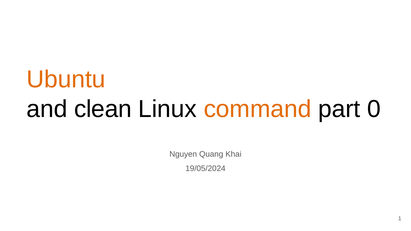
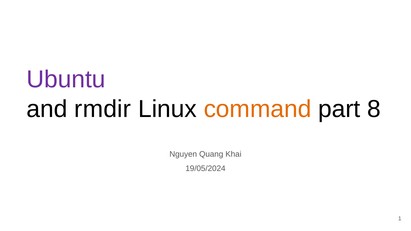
Ubuntu colour: orange -> purple (66, 80)
clean: clean -> rmdir (103, 109)
0: 0 -> 8 (374, 109)
